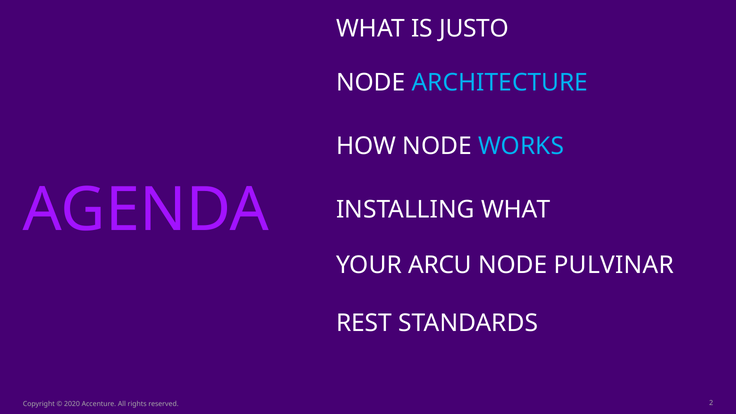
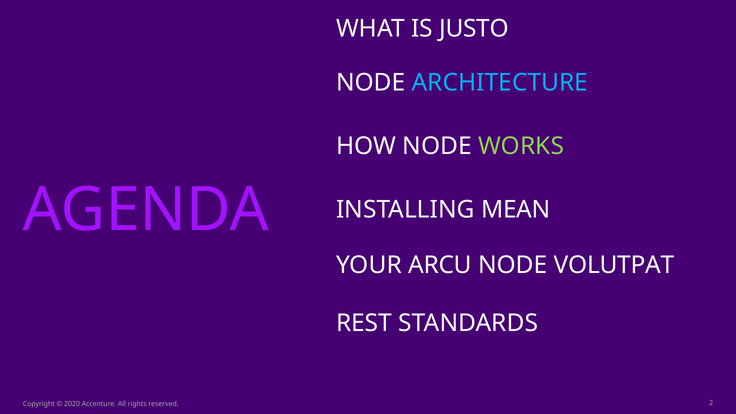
WORKS colour: light blue -> light green (521, 146)
INSTALLING WHAT: WHAT -> MEAN (516, 210)
PULVINAR: PULVINAR -> VOLUTPAT (614, 265)
